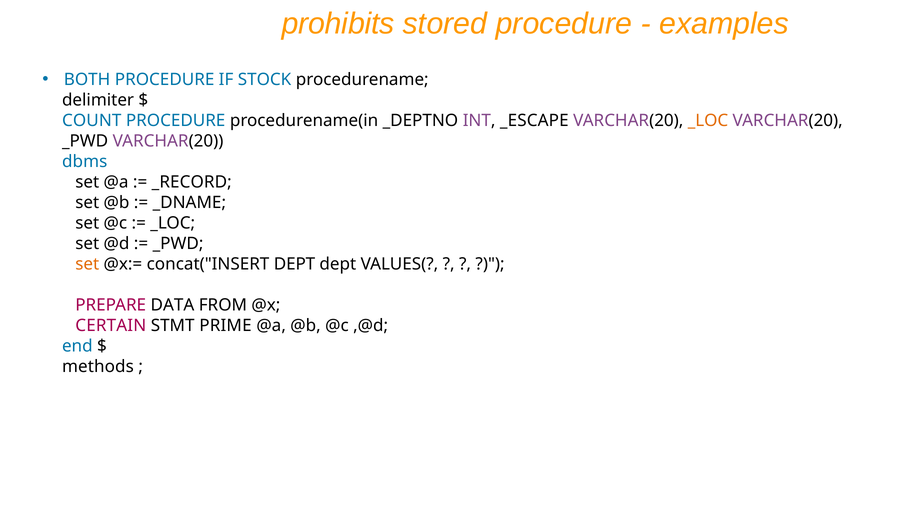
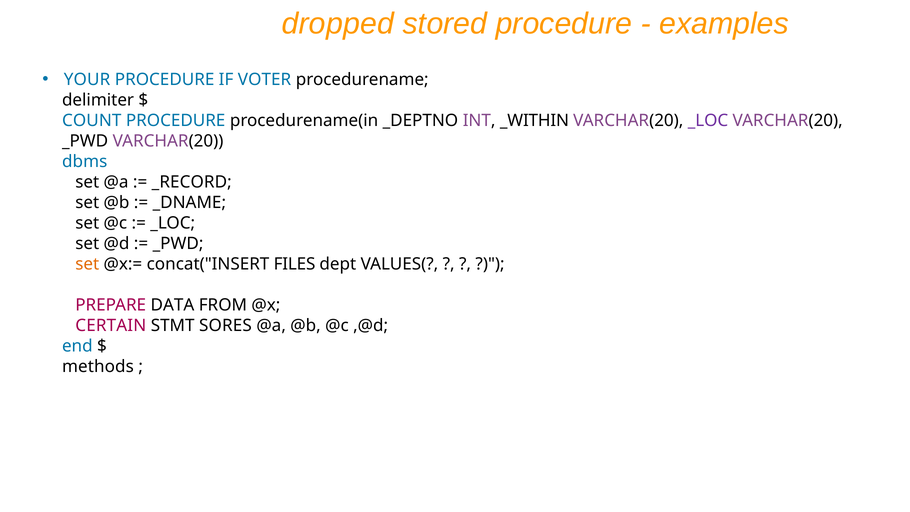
prohibits: prohibits -> dropped (338, 24)
BOTH: BOTH -> YOUR (87, 80)
STOCK: STOCK -> VOTER (265, 80)
_ESCAPE: _ESCAPE -> _WITHIN (534, 121)
_LOC colour: orange -> purple (708, 121)
concat("INSERT DEPT: DEPT -> FILES (295, 264)
PRIME: PRIME -> SORES (225, 325)
